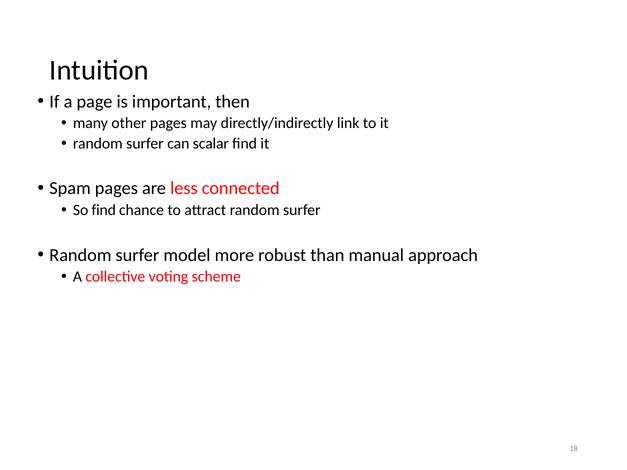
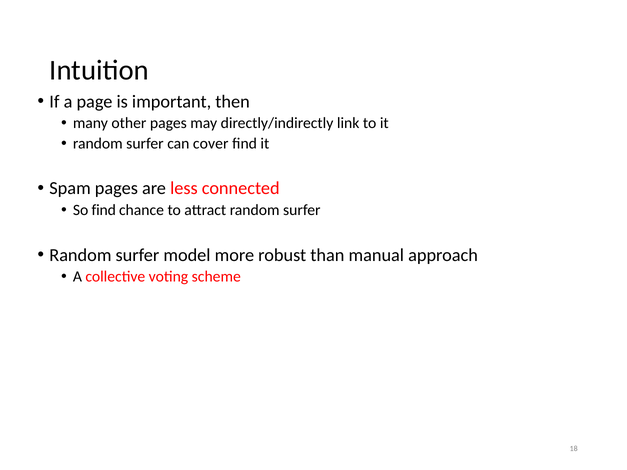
scalar: scalar -> cover (211, 144)
